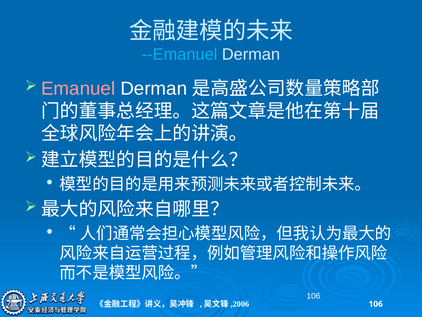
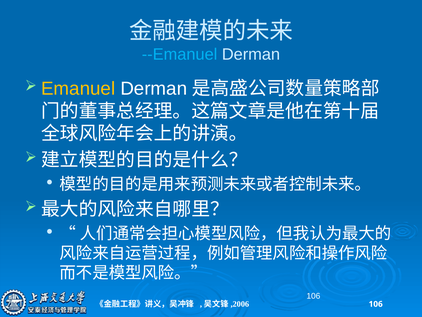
Emanuel colour: pink -> yellow (78, 89)
